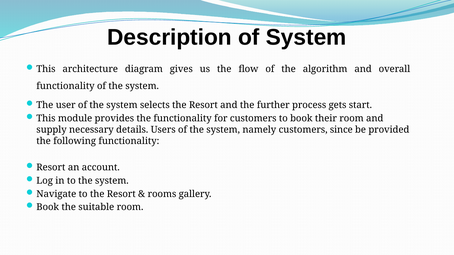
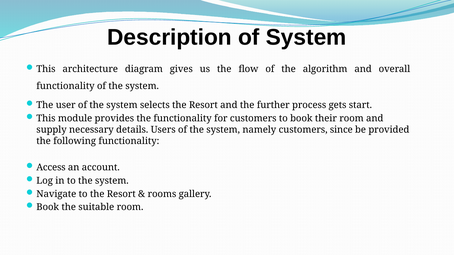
Resort: Resort -> Access (51, 168)
